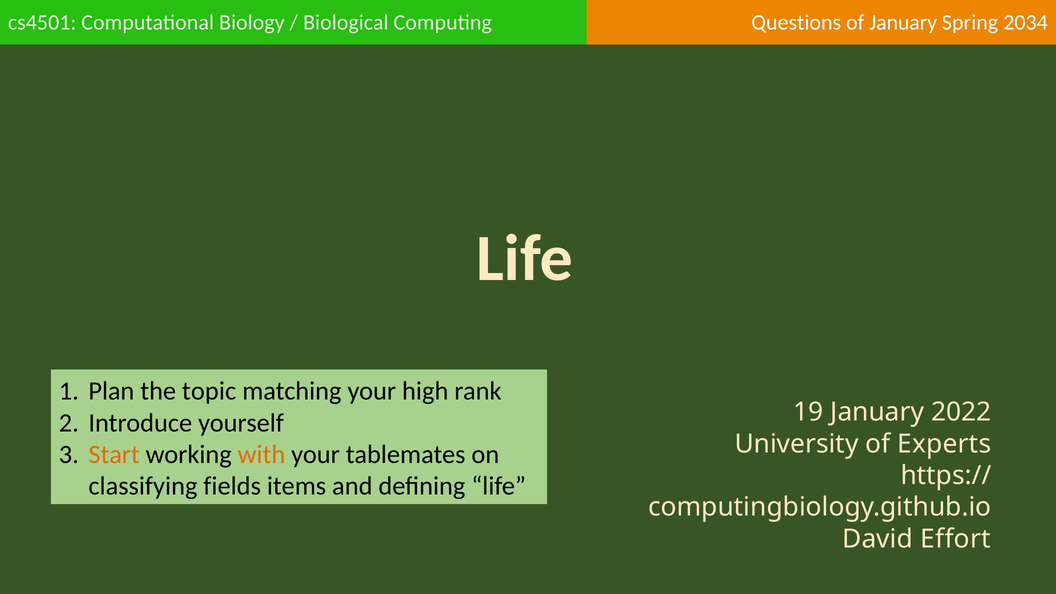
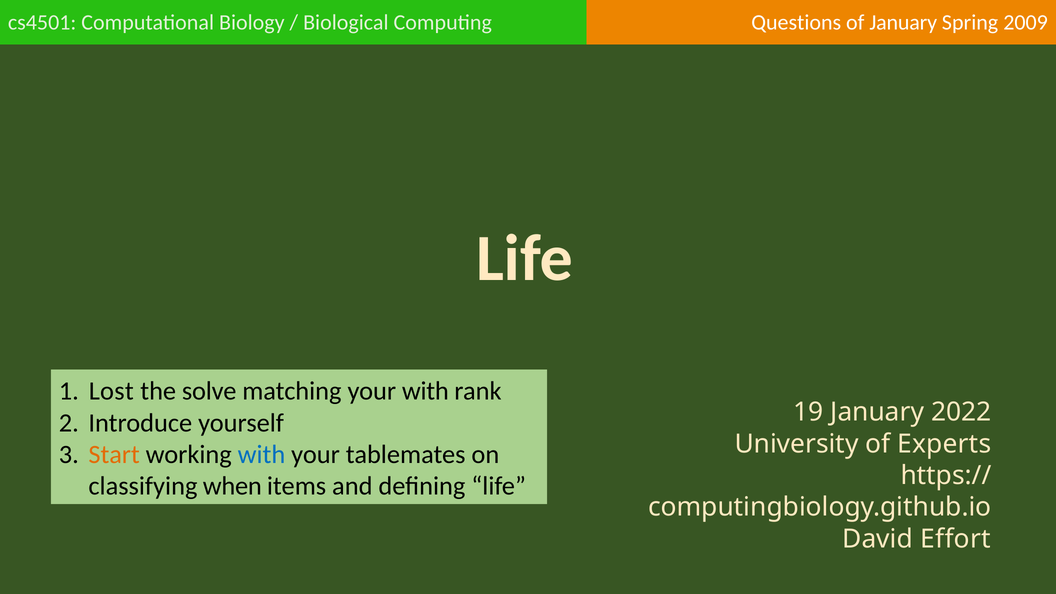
2034: 2034 -> 2009 (1026, 22)
Plan: Plan -> Lost (111, 391)
topic: topic -> solve (209, 391)
your high: high -> with (425, 391)
with colour: orange -> blue (262, 455)
fields: fields -> when (232, 486)
